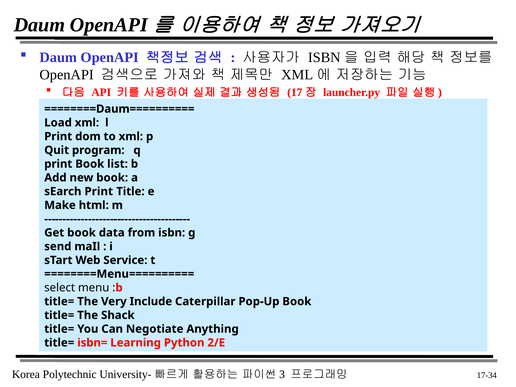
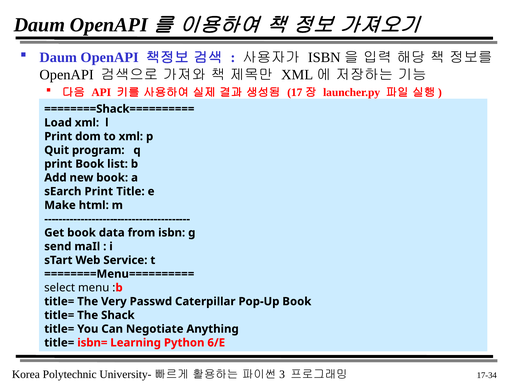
========Daum==========: ========Daum========== -> ========Shack========== (119, 109)
Include: Include -> Passwd (151, 301)
2/E: 2/E -> 6/E (216, 343)
